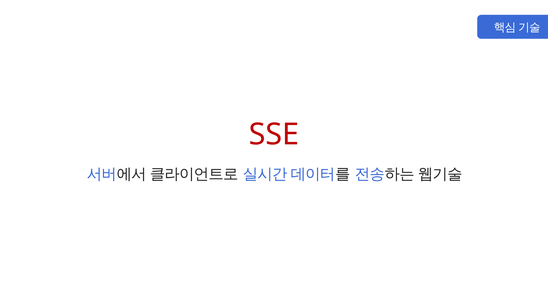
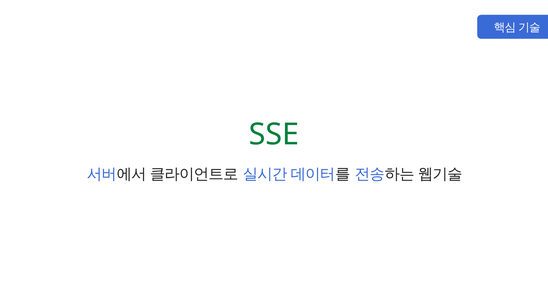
SSE colour: red -> green (274, 135)
